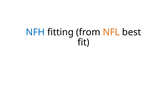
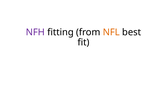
NFH colour: blue -> purple (35, 32)
